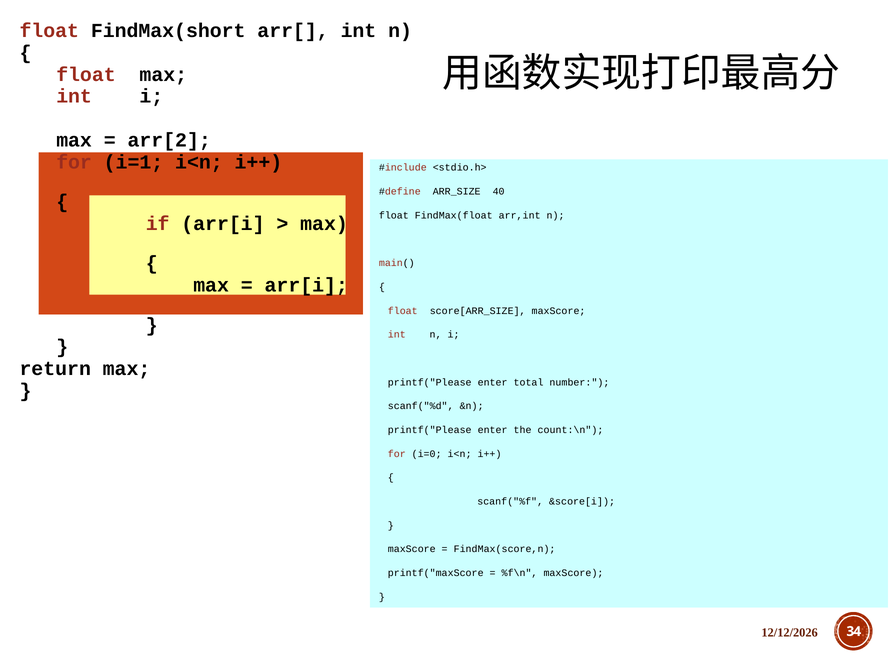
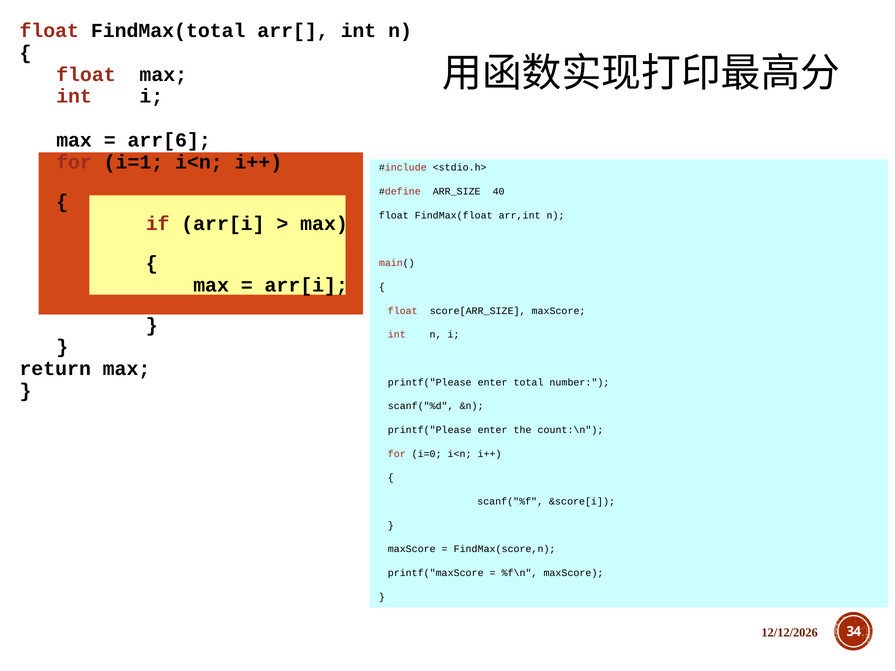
FindMax(short: FindMax(short -> FindMax(total (168, 31)
arr[2: arr[2 -> arr[6 (169, 140)
